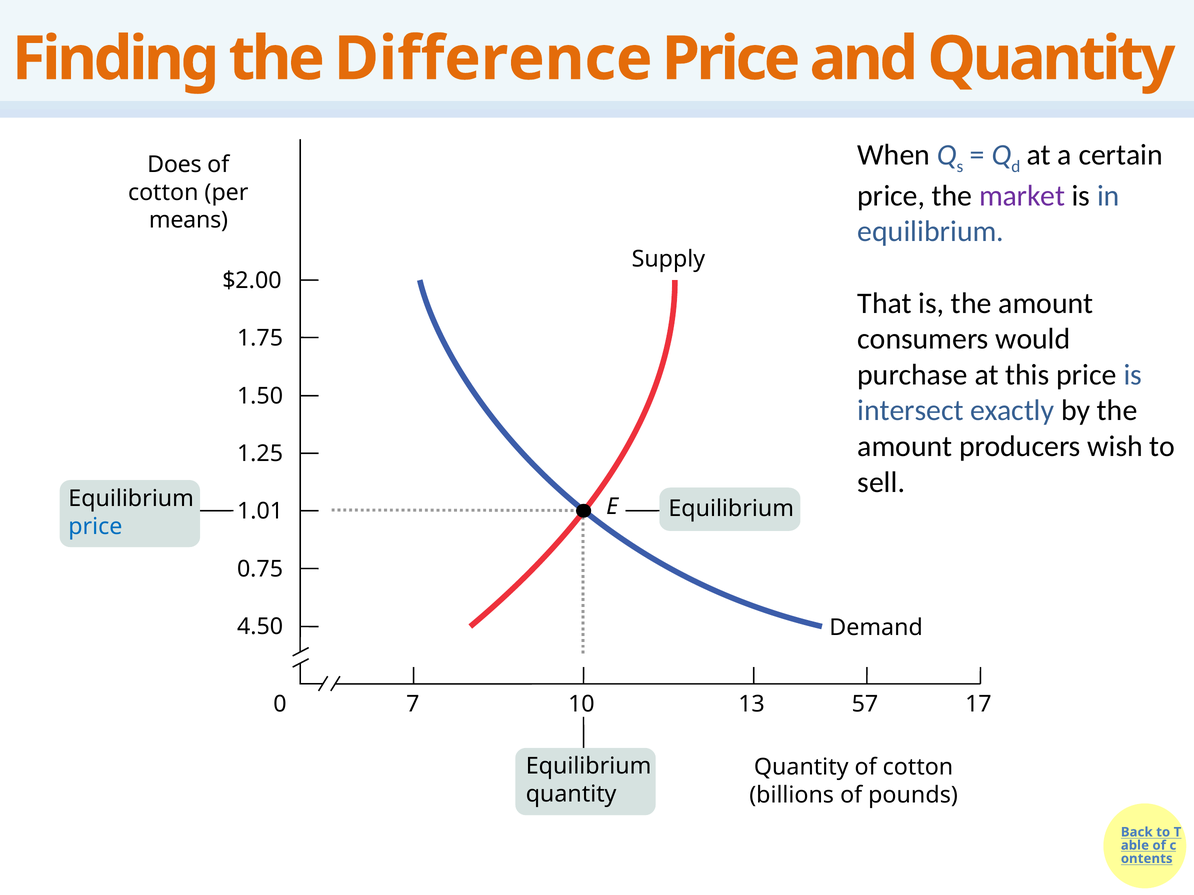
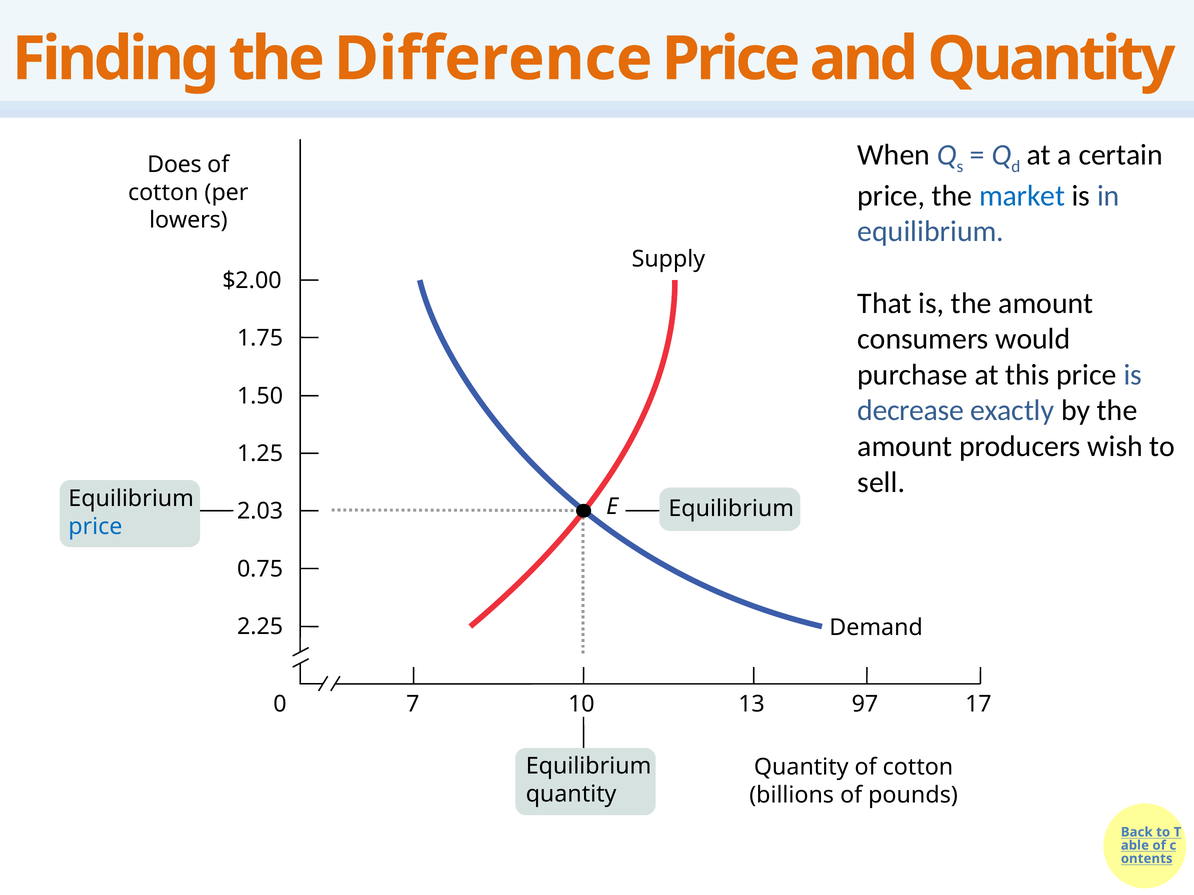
market colour: purple -> blue (1022, 196)
means: means -> lowers (188, 220)
intersect: intersect -> decrease (911, 411)
1.01: 1.01 -> 2.03 (260, 512)
4.50: 4.50 -> 2.25 (260, 627)
57: 57 -> 97 (865, 705)
